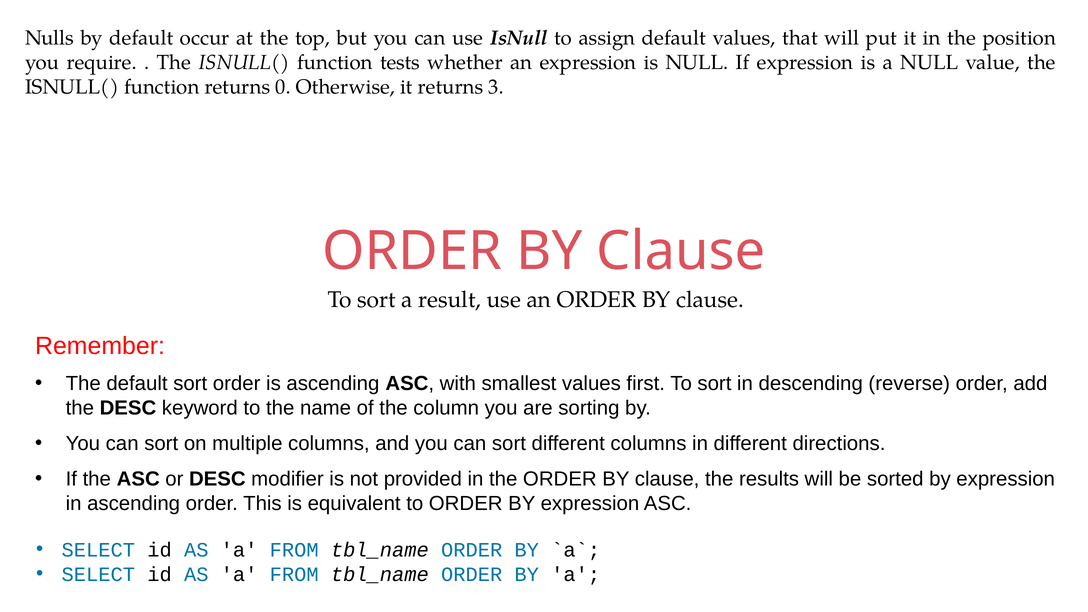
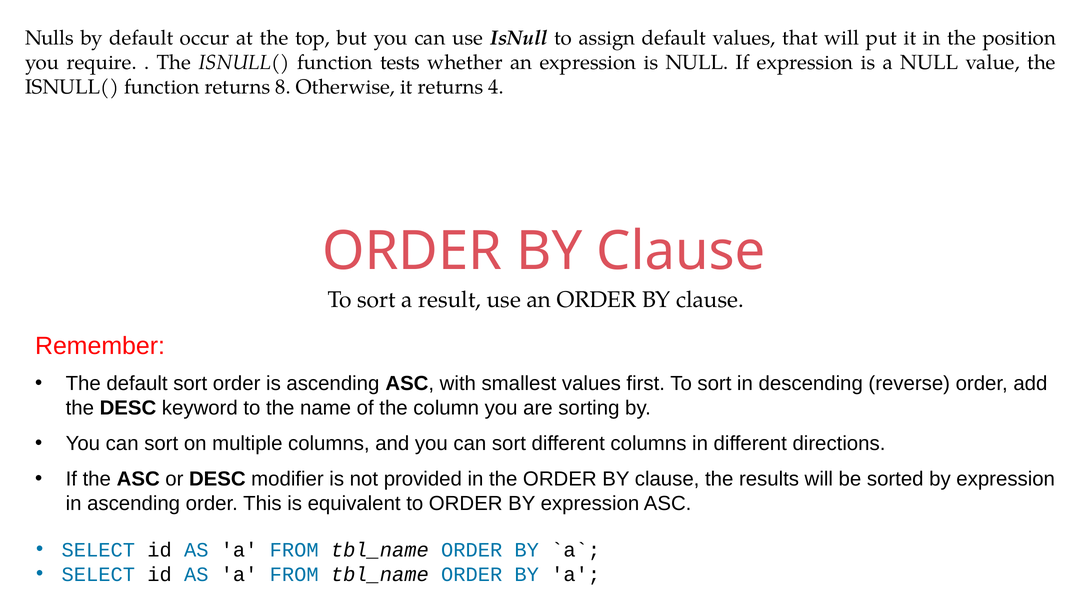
0: 0 -> 8 (283, 87)
3: 3 -> 4 (496, 87)
